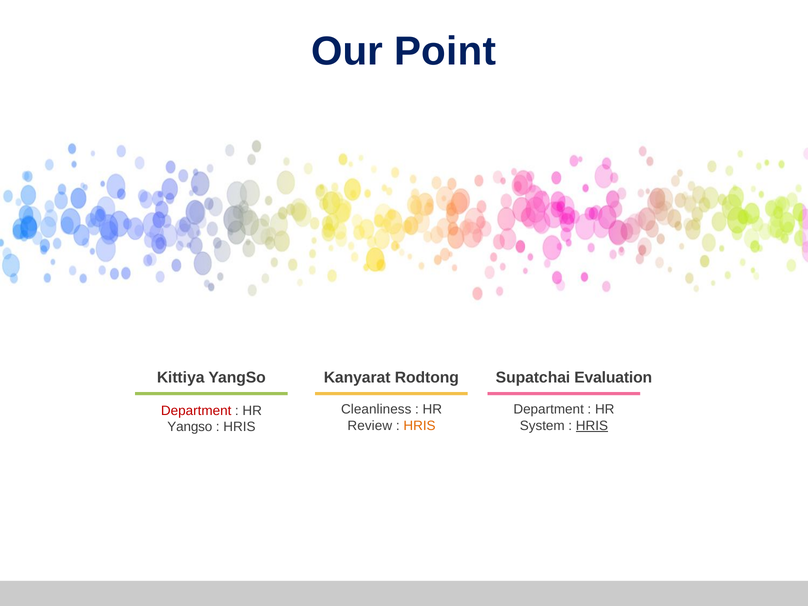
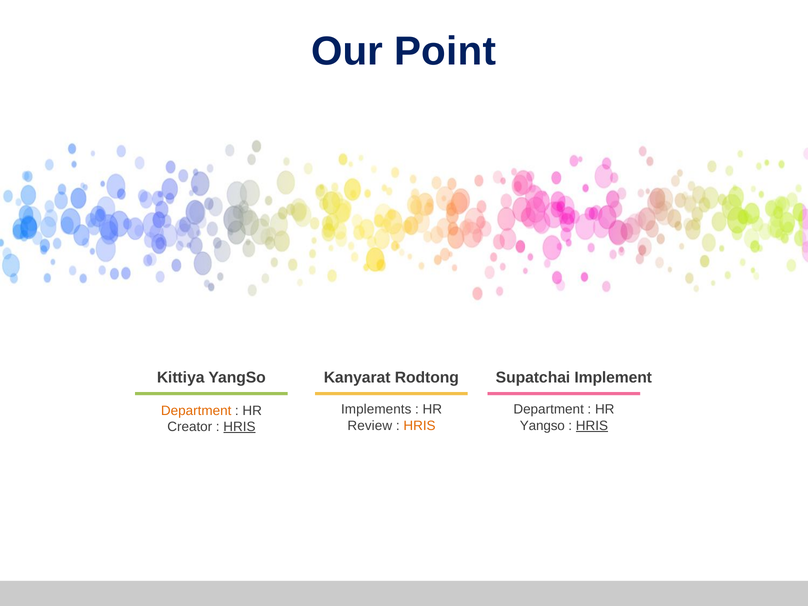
Evaluation: Evaluation -> Implement (613, 377)
Cleanliness: Cleanliness -> Implements (376, 410)
Department colour: red -> orange (196, 411)
System: System -> Yangso (542, 426)
Yangso: Yangso -> Creator (190, 427)
HRIS underline: none -> present (239, 427)
